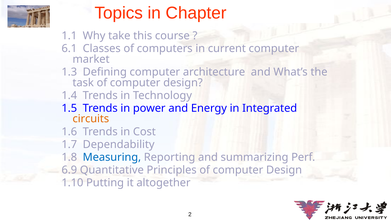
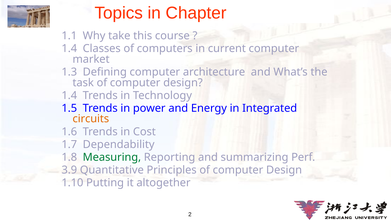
6.1: 6.1 -> 1.4 (69, 48)
Measuring colour: blue -> green (112, 157)
6.9: 6.9 -> 3.9 (69, 170)
